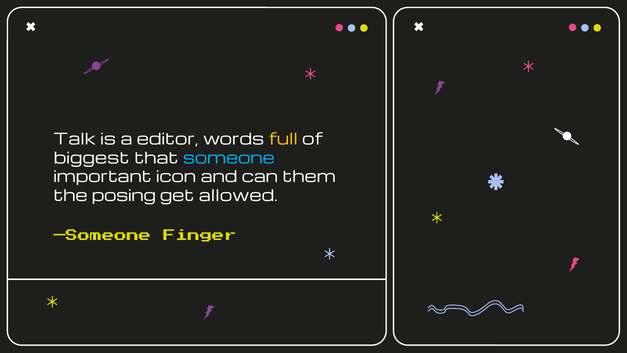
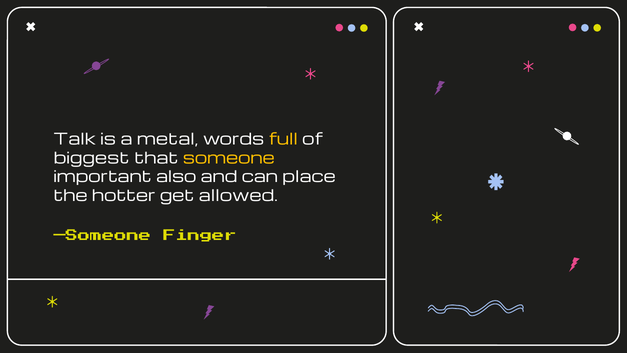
editor: editor -> metal (168, 139)
someone colour: light blue -> yellow (229, 158)
icon: icon -> also (176, 177)
them: them -> place (309, 177)
posing: posing -> hotter (124, 196)
